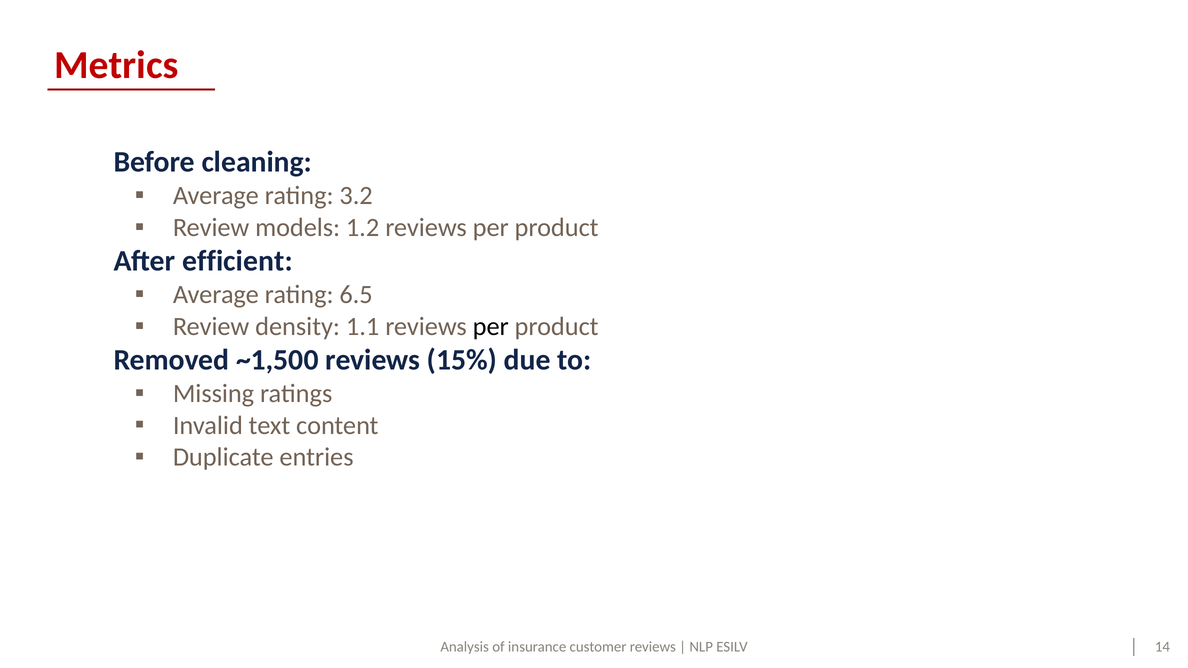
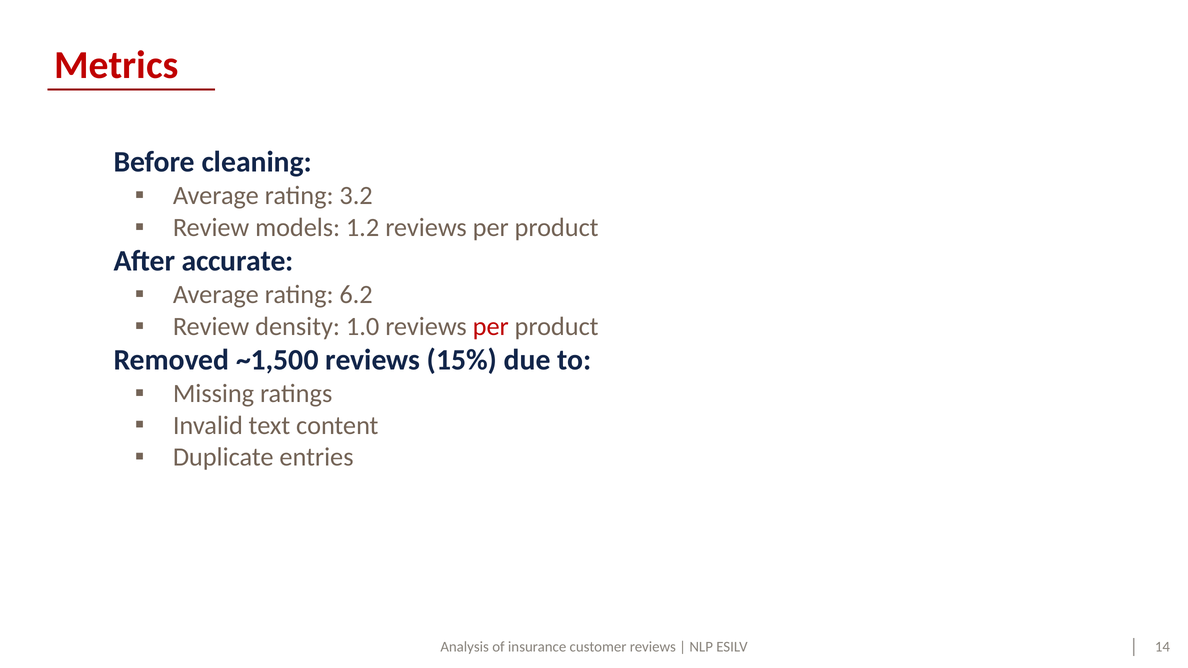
efficient: efficient -> accurate (238, 261)
6.5: 6.5 -> 6.2 (356, 295)
1.1: 1.1 -> 1.0 (363, 327)
per colour: black -> red (491, 327)
